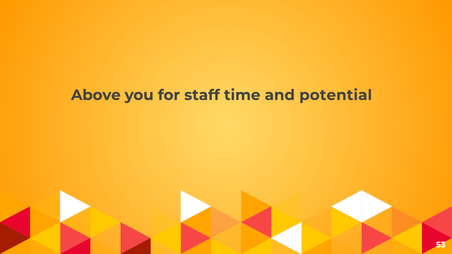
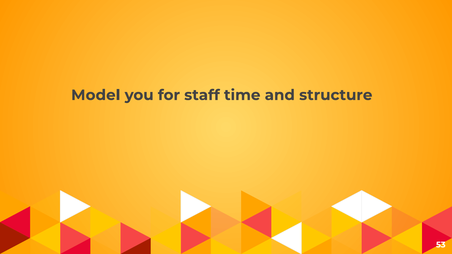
Above: Above -> Model (96, 95)
potential: potential -> structure (336, 95)
